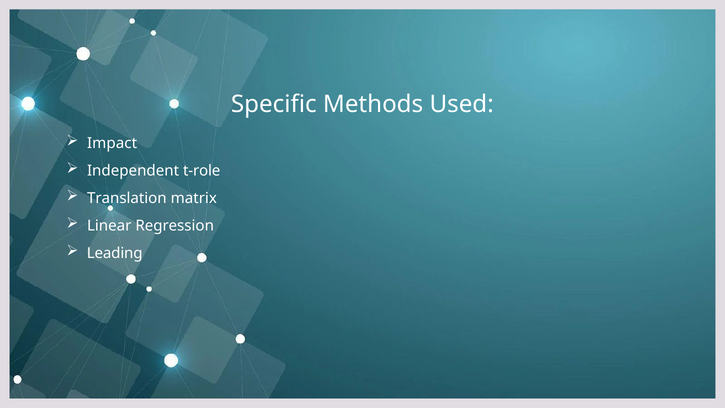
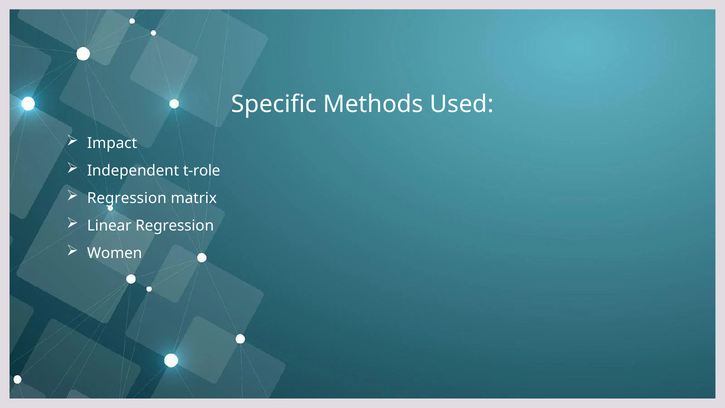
Translation: Translation -> Regression (127, 198)
Leading: Leading -> Women (115, 253)
